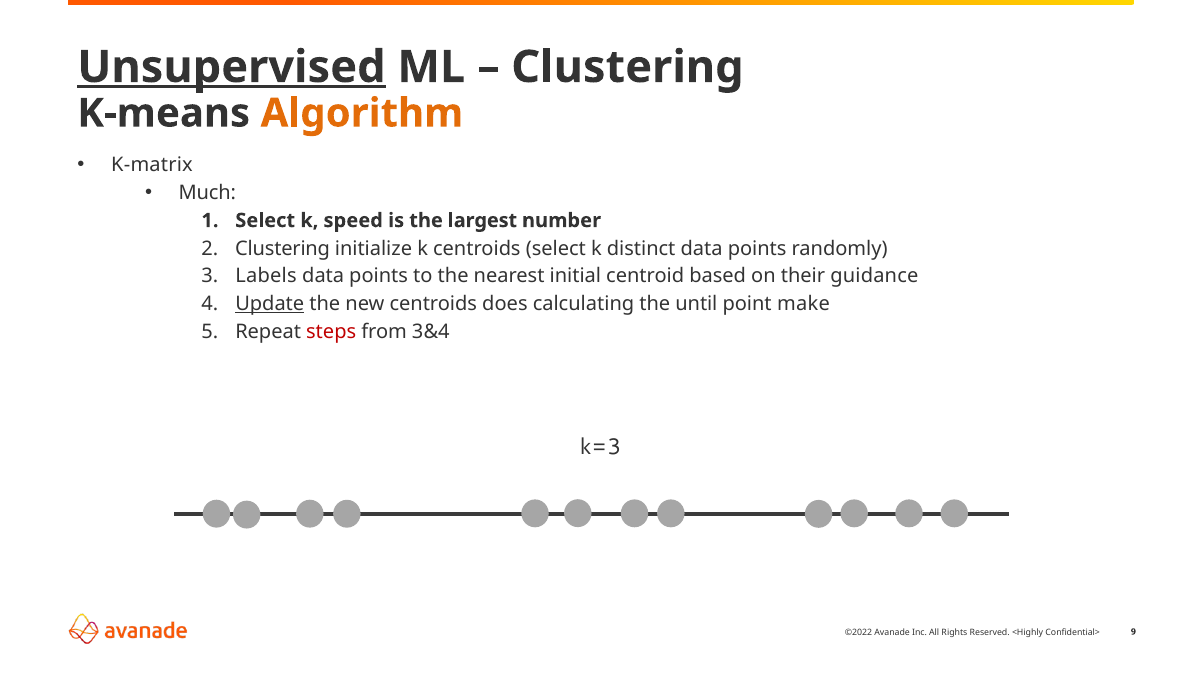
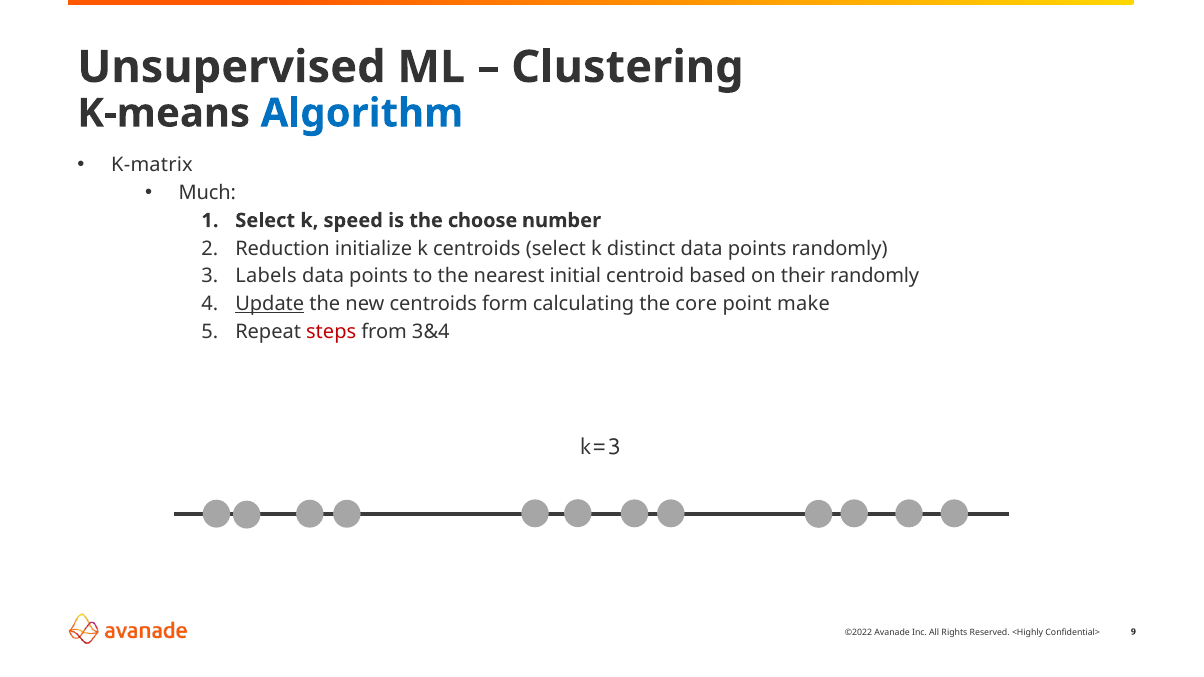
Unsupervised underline: present -> none (231, 67)
Algorithm colour: orange -> blue (362, 113)
largest: largest -> choose (483, 221)
Clustering: Clustering -> Reduction (283, 248)
their guidance: guidance -> randomly (875, 276)
does: does -> form (505, 304)
until: until -> core (696, 304)
